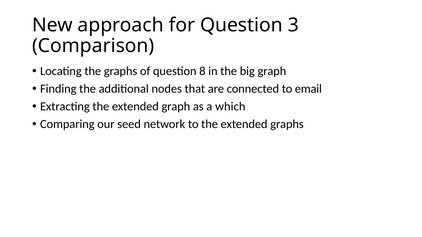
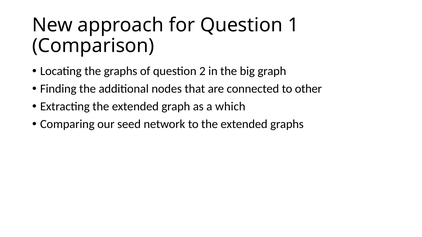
3: 3 -> 1 (293, 25)
8: 8 -> 2 (202, 71)
email: email -> other (308, 89)
